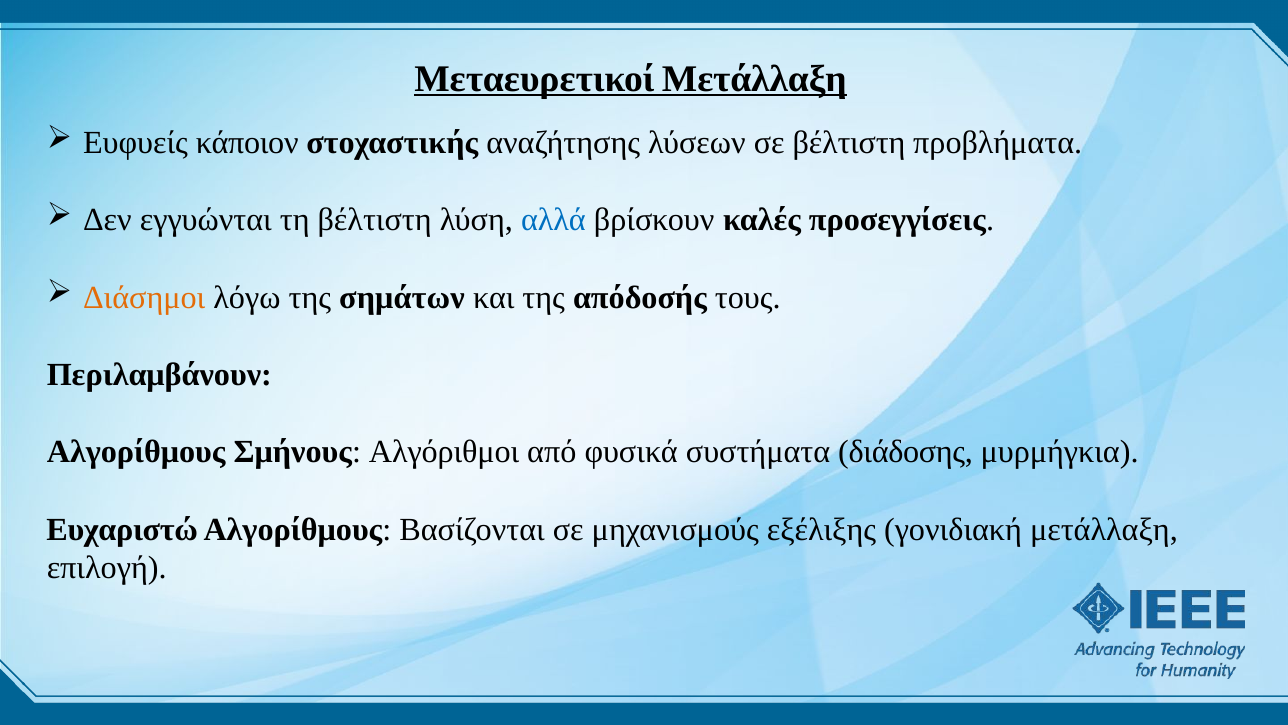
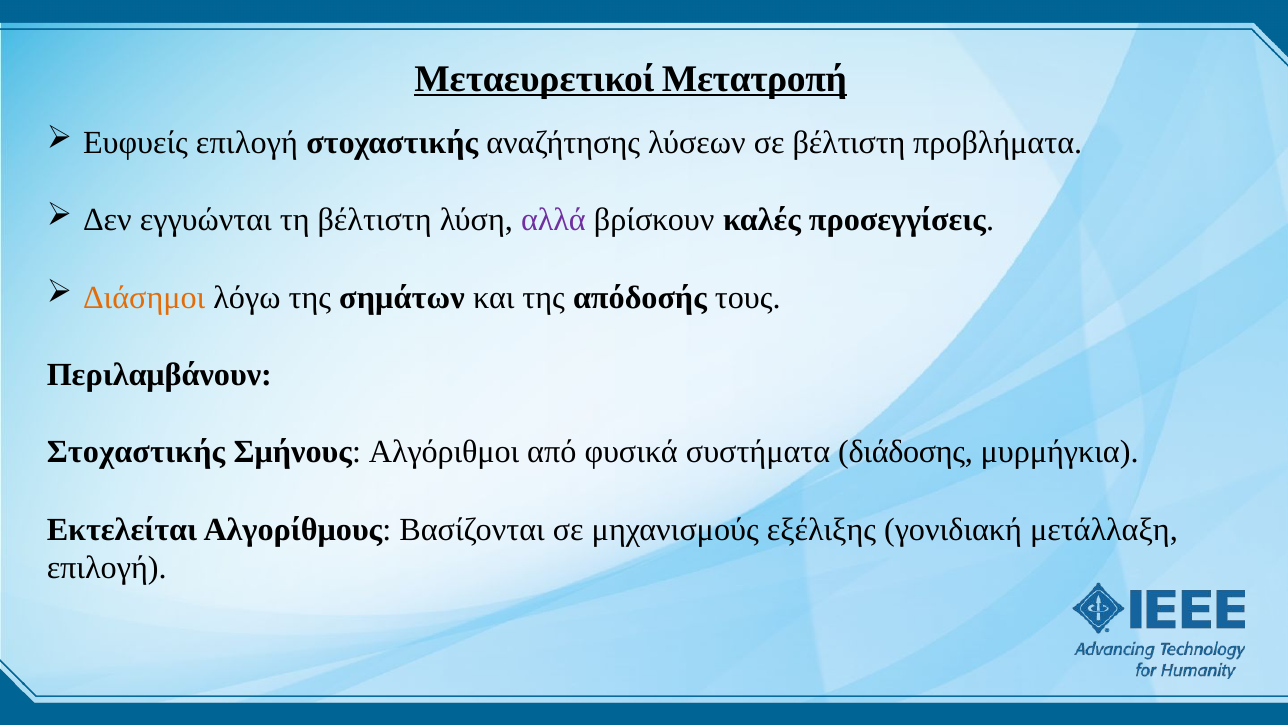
Μεταευρετικοί Μετάλλαξη: Μετάλλαξη -> Μετατροπή (754, 79)
Ευφυείς κάποιον: κάποιον -> επιλογή (247, 143)
αλλά colour: blue -> purple (553, 220)
Αλγορίθμους: Αλγορίθμους -> Στοχαστικής (136, 452)
Ευχαριστώ: Ευχαριστώ -> Εκτελείται (122, 529)
